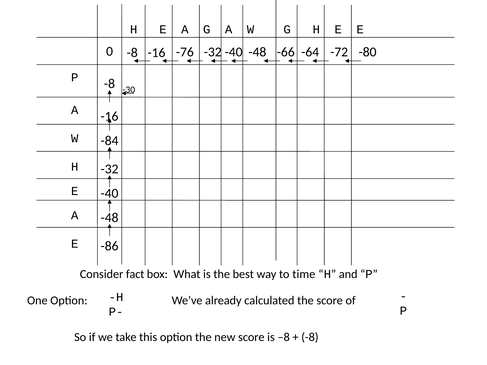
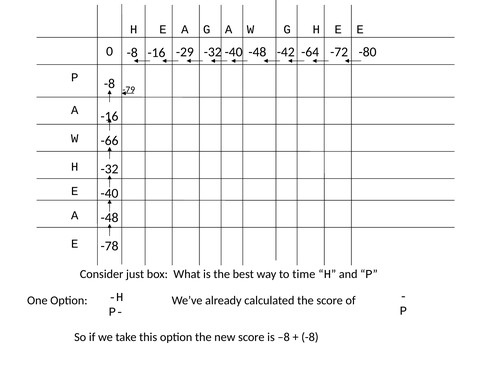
-76: -76 -> -29 (185, 52)
-66: -66 -> -42 (286, 52)
-30: -30 -> -79 (129, 90)
-84: -84 -> -66 (110, 141)
-86: -86 -> -78 (110, 246)
fact: fact -> just (135, 274)
